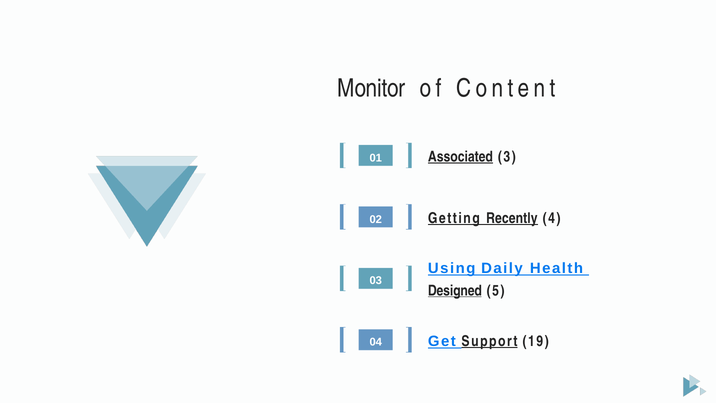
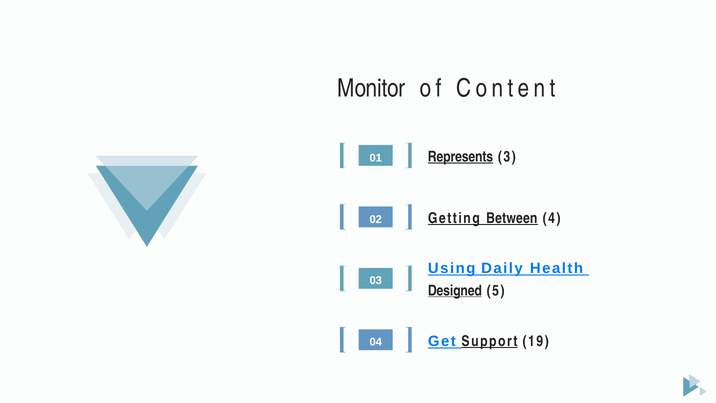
Associated: Associated -> Represents (461, 157)
Recently: Recently -> Between (512, 218)
